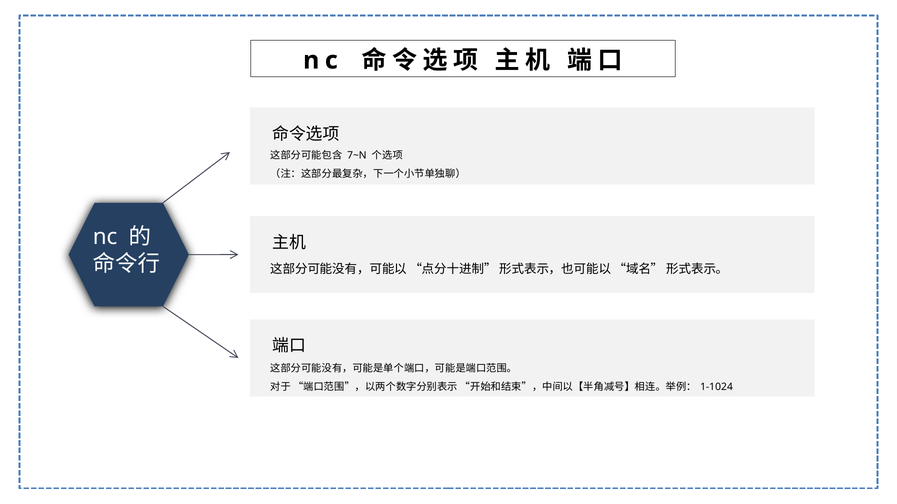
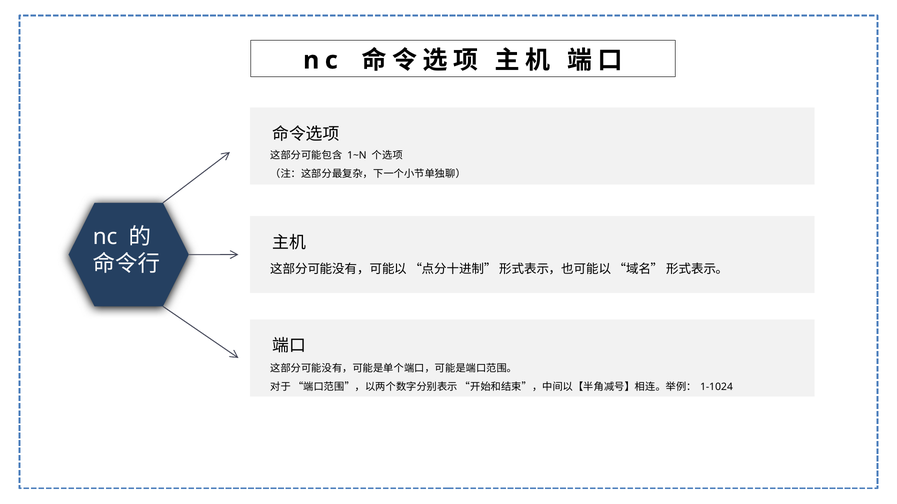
7~N: 7~N -> 1~N (357, 156)
